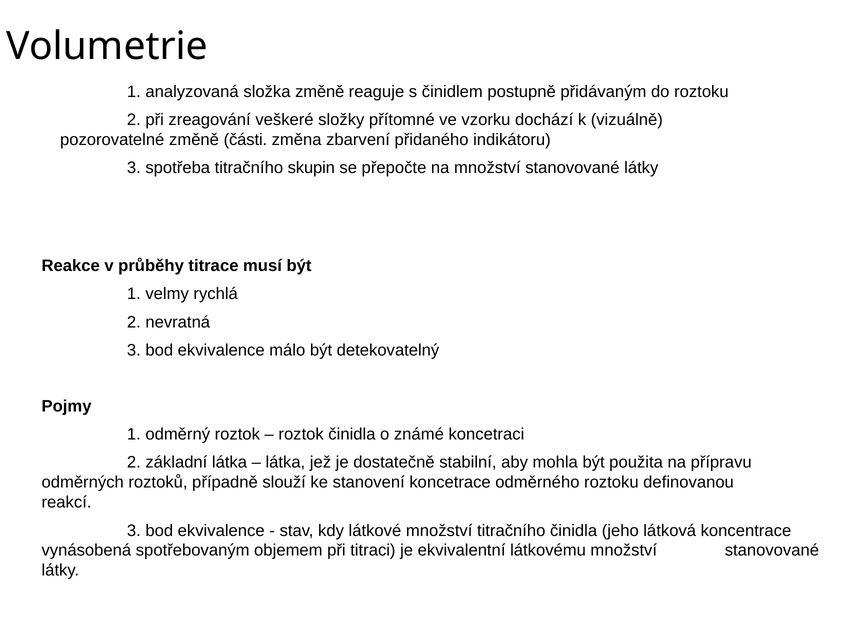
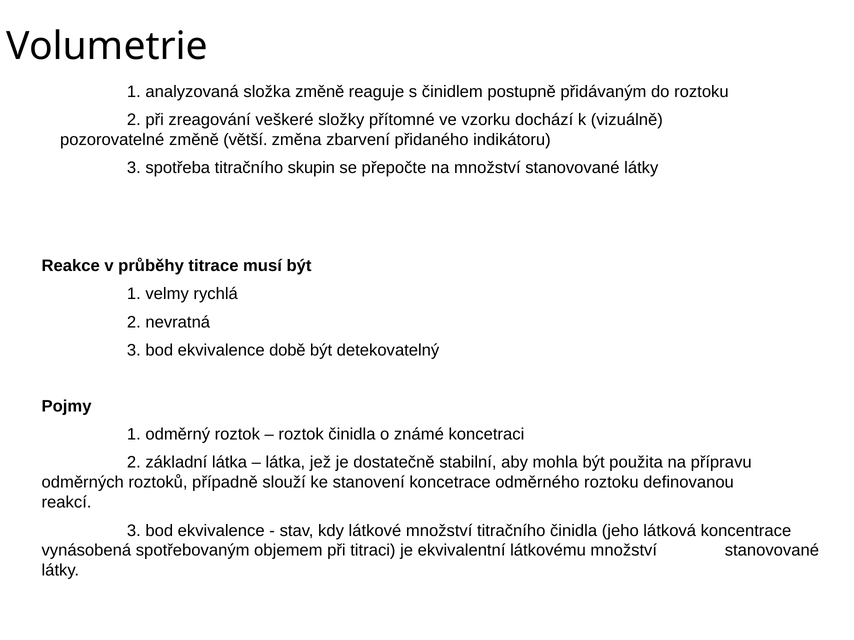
části: části -> větší (245, 140)
málo: málo -> době (287, 351)
